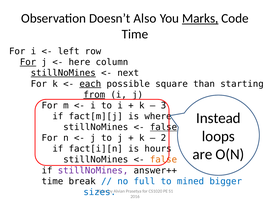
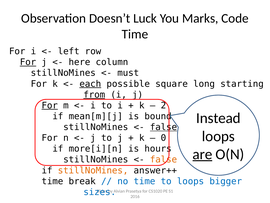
Also: Also -> Luck (145, 18)
Marks underline: present -> none (200, 18)
stillNoMines underline: present -> none (63, 73)
next: next -> must (128, 73)
than: than -> long (204, 84)
For underline: none -> present (50, 105)
3: 3 -> 2 (163, 105)
fact[m][j: fact[m][j -> mean[m][j (96, 116)
where: where -> bound (158, 116)
2: 2 -> 0 (163, 138)
fact[i][n: fact[i][n -> more[i][n (96, 148)
are underline: none -> present (202, 154)
stillNoMines colour: purple -> orange (93, 170)
no full: full -> time (144, 181)
to mined: mined -> loops (191, 181)
